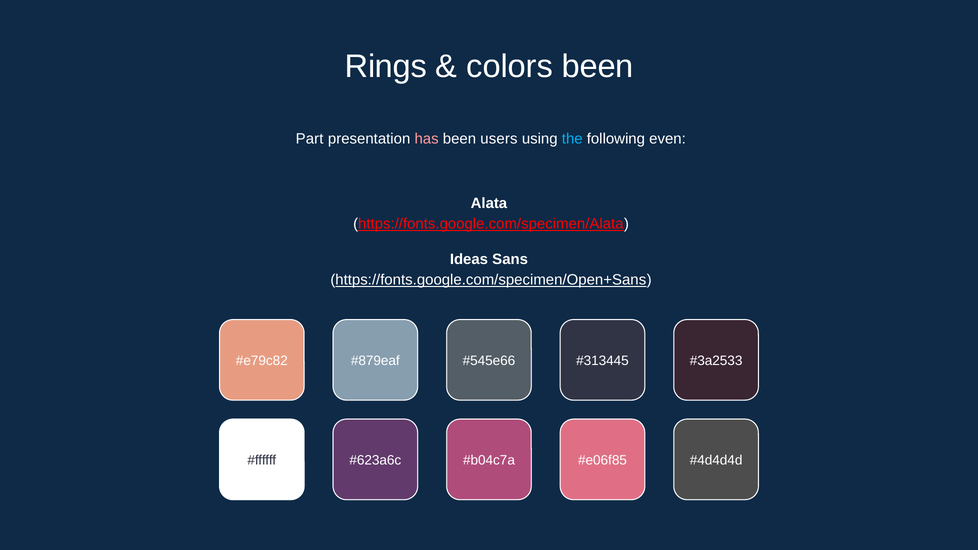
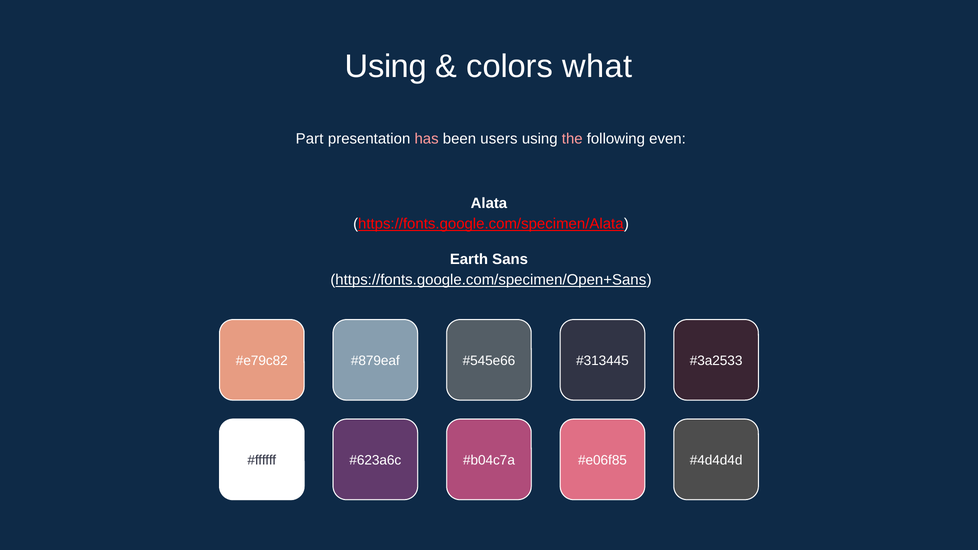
Rings: Rings -> Using (386, 66)
colors been: been -> what (597, 66)
the colour: light blue -> pink (572, 139)
Ideas: Ideas -> Earth (469, 259)
